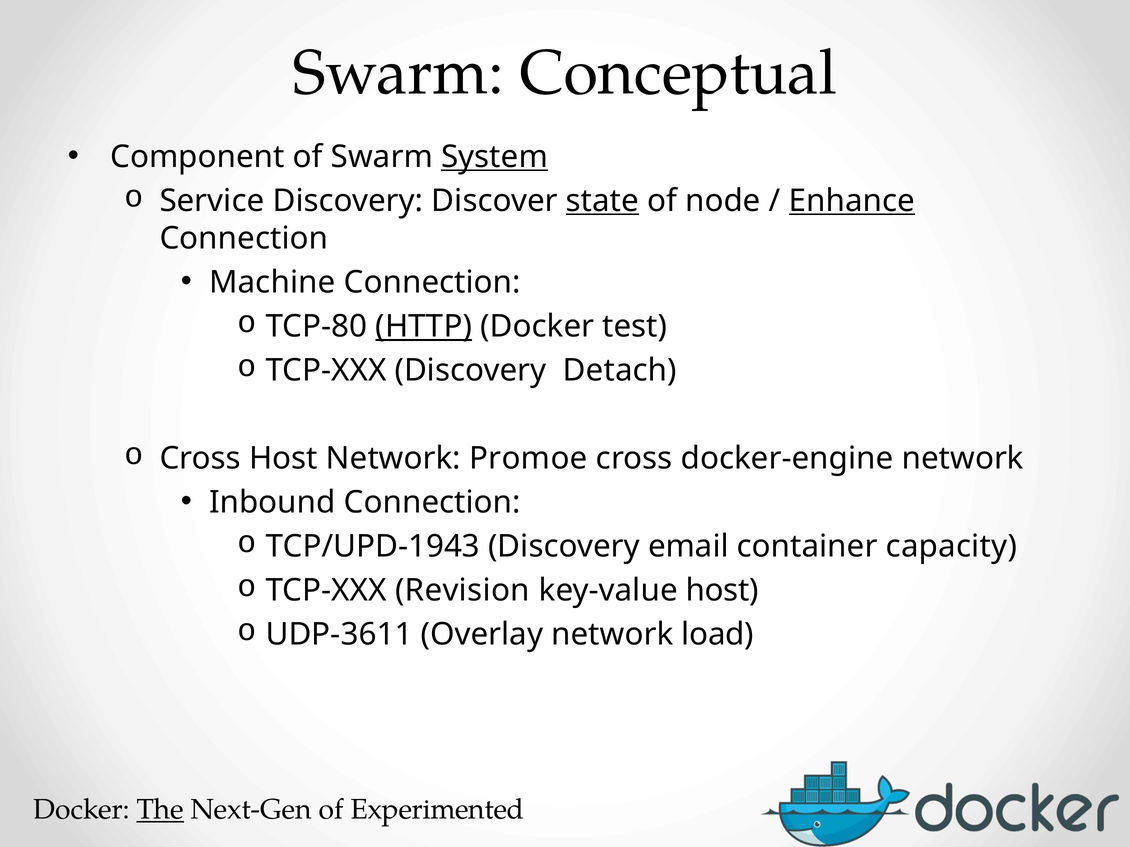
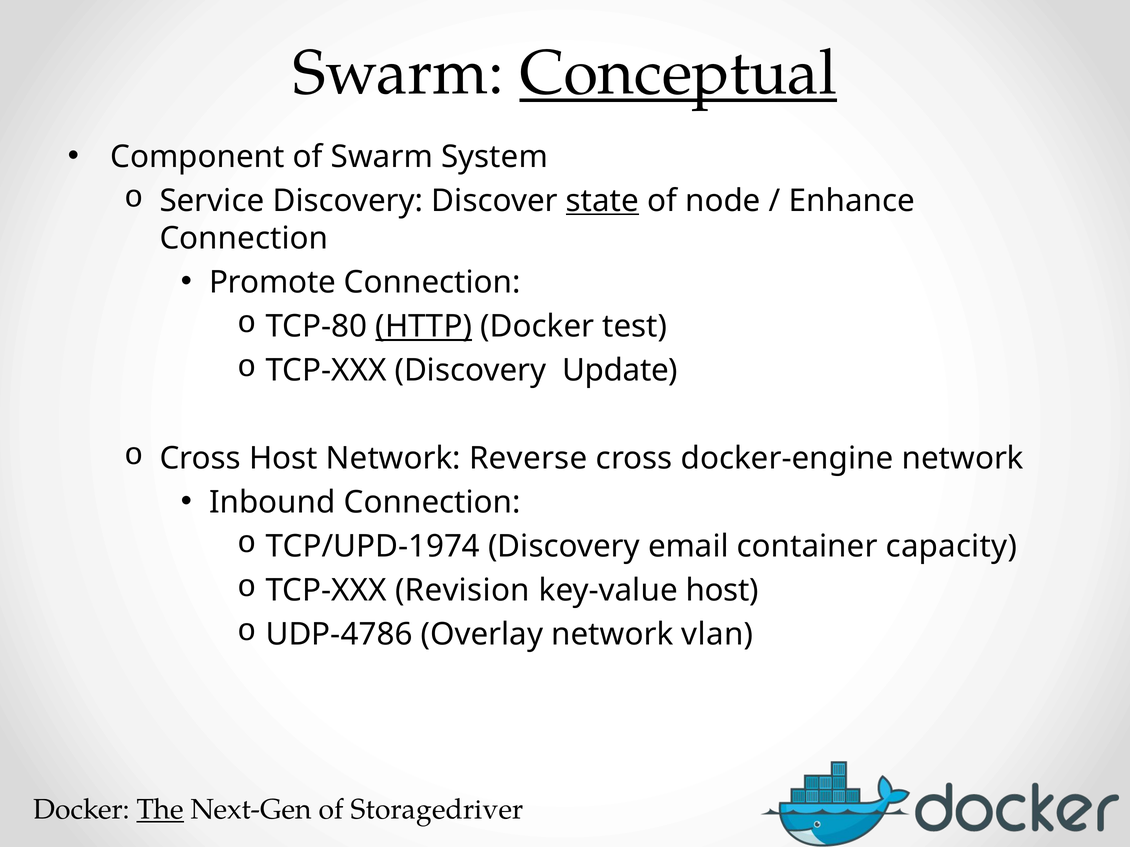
Conceptual underline: none -> present (678, 73)
System underline: present -> none (494, 157)
Enhance underline: present -> none (852, 201)
Machine: Machine -> Promote (272, 283)
Detach: Detach -> Update (620, 371)
Promoe: Promoe -> Reverse (528, 459)
TCP/UPD-1943: TCP/UPD-1943 -> TCP/UPD-1974 (373, 547)
UDP-3611: UDP-3611 -> UDP-4786 (339, 635)
load: load -> vlan (717, 635)
Experimented: Experimented -> Storagedriver (437, 810)
